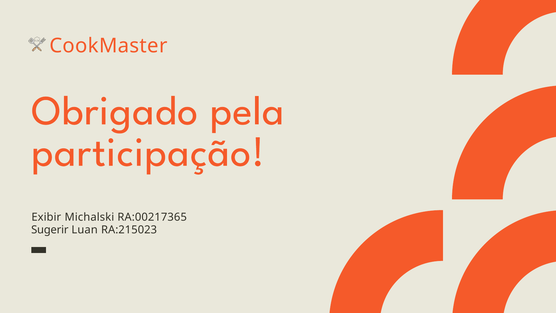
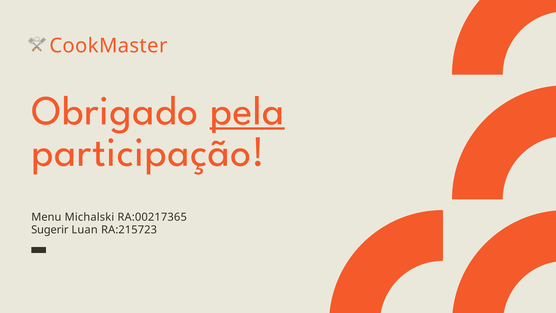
pela underline: none -> present (247, 111)
Exibir: Exibir -> Menu (46, 217)
RA:215023: RA:215023 -> RA:215723 (129, 230)
